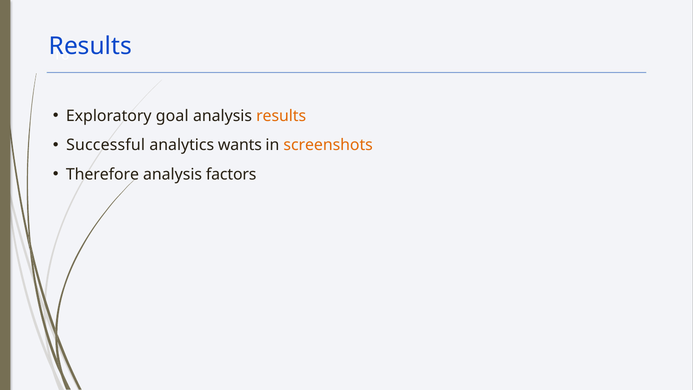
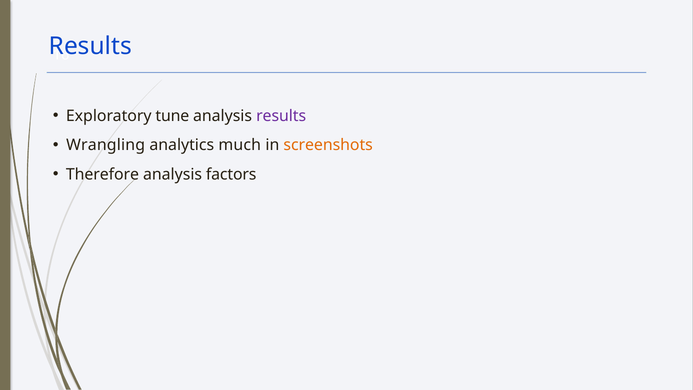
goal: goal -> tune (172, 116)
results colour: orange -> purple (281, 116)
Successful: Successful -> Wrangling (106, 145)
wants: wants -> much (240, 145)
